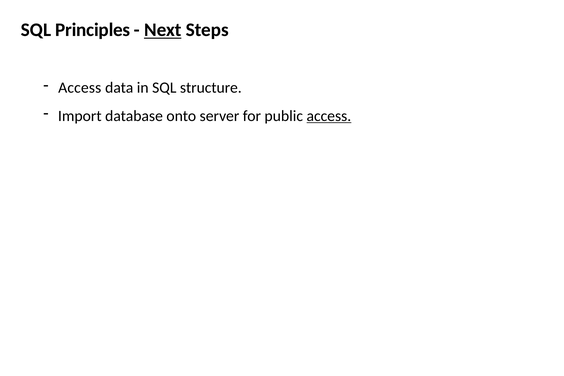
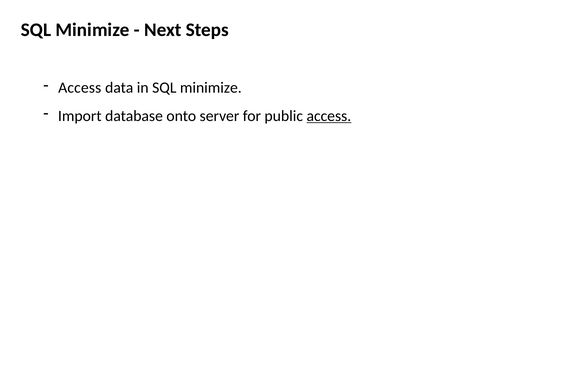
Principles: Principles -> Minimize (93, 30)
Next underline: present -> none (163, 30)
in SQL structure: structure -> minimize (211, 88)
